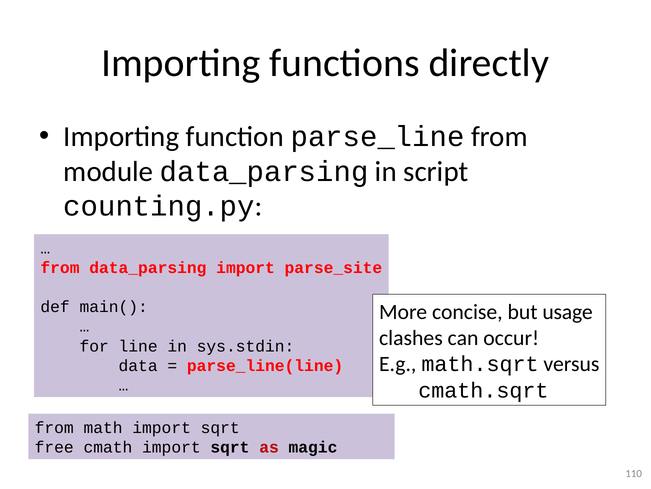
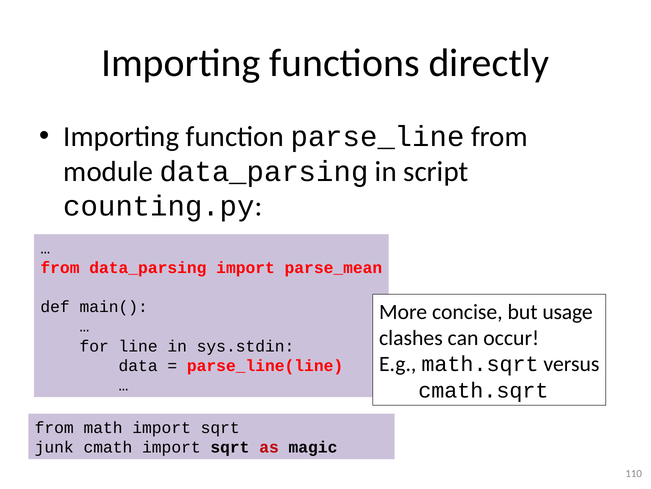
parse_site: parse_site -> parse_mean (333, 267)
free: free -> junk (54, 447)
